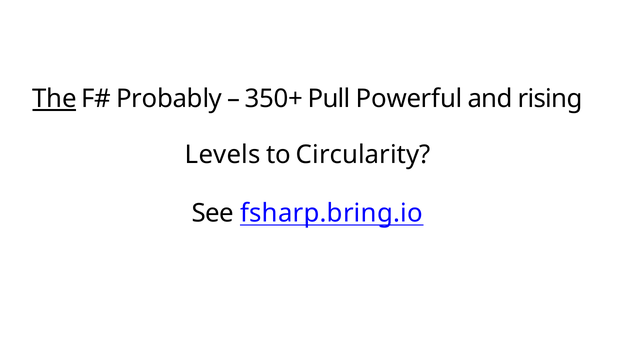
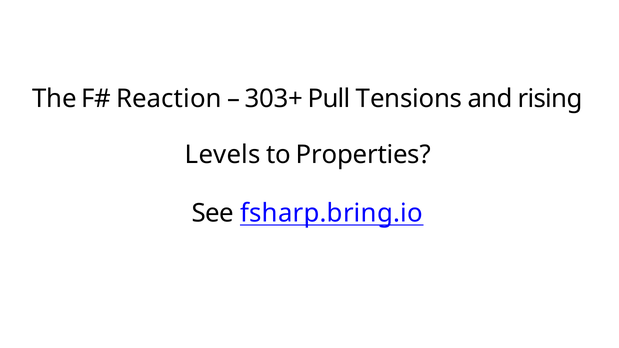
The underline: present -> none (54, 99)
Probably: Probably -> Reaction (169, 99)
350+: 350+ -> 303+ (274, 99)
Powerful: Powerful -> Tensions (409, 99)
Circularity: Circularity -> Properties (363, 155)
